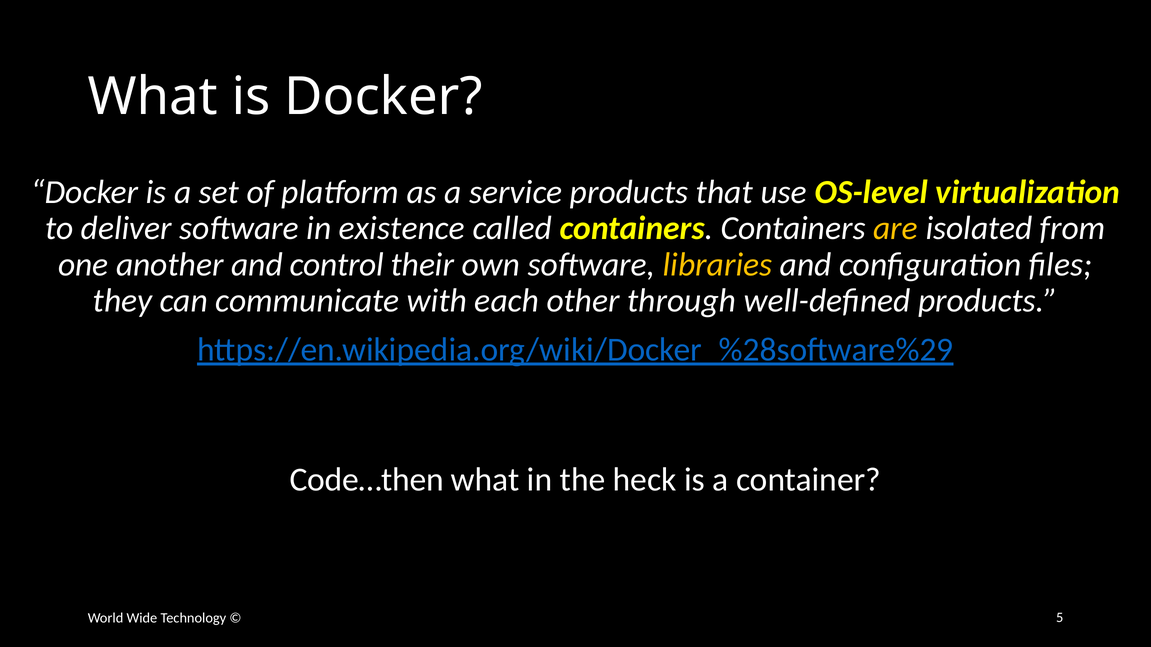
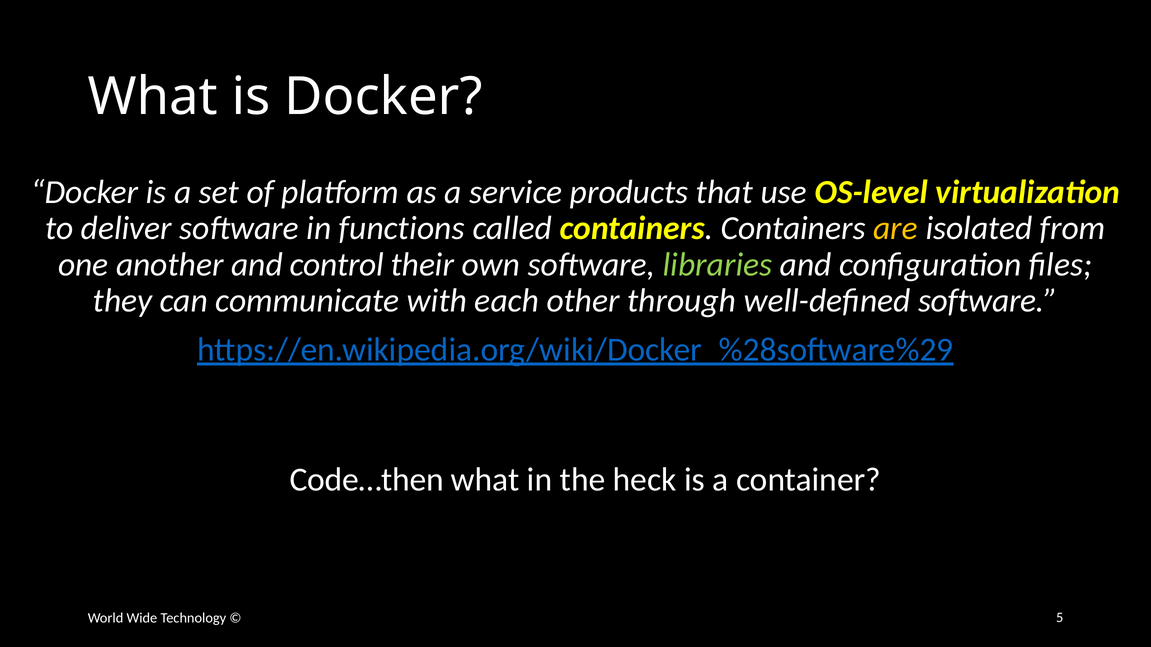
existence: existence -> functions (402, 229)
libraries colour: yellow -> light green (718, 265)
well-defined products: products -> software (988, 301)
